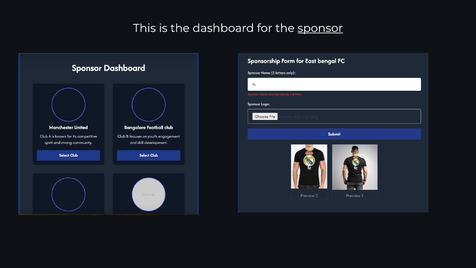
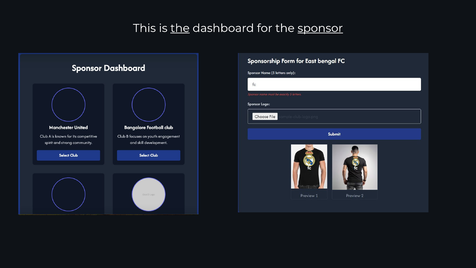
the underline: none -> present (180, 28)
